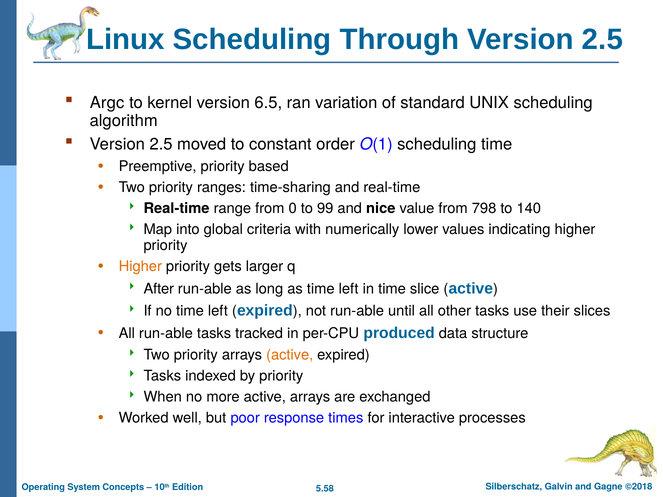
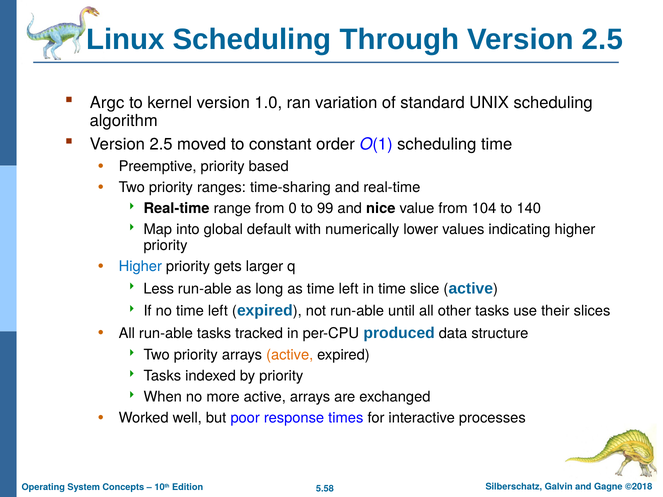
6.5: 6.5 -> 1.0 (268, 103)
798: 798 -> 104 (484, 209)
criteria: criteria -> default (269, 230)
Higher colour: orange -> blue (140, 267)
After: After -> Less (159, 289)
